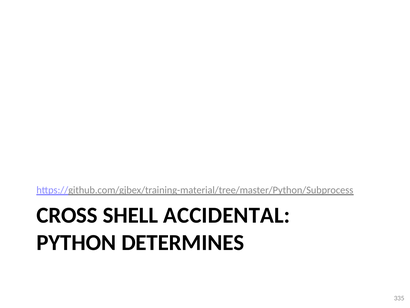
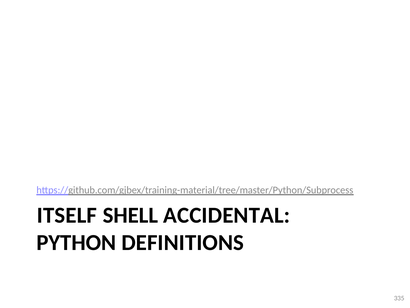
CROSS: CROSS -> ITSELF (67, 215)
DETERMINES: DETERMINES -> DEFINITIONS (183, 242)
